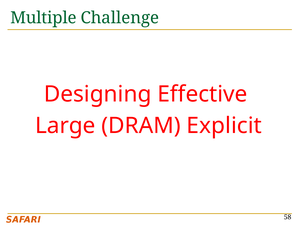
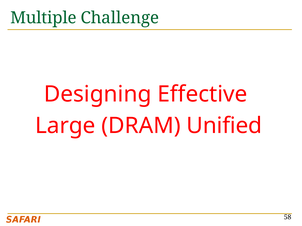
Explicit: Explicit -> Unified (224, 126)
